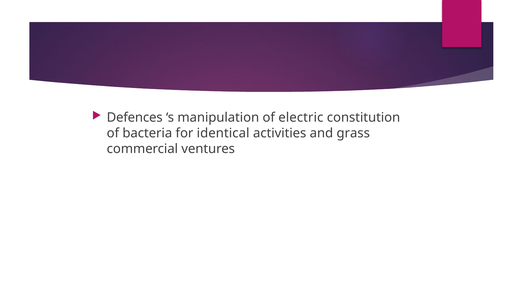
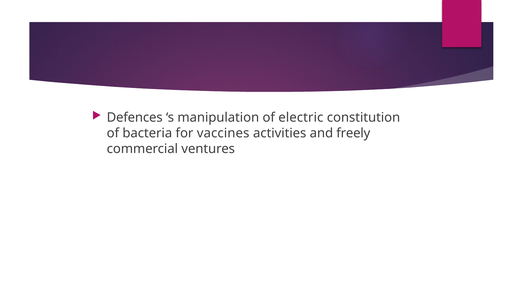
identical: identical -> vaccines (223, 133)
grass: grass -> freely (353, 133)
